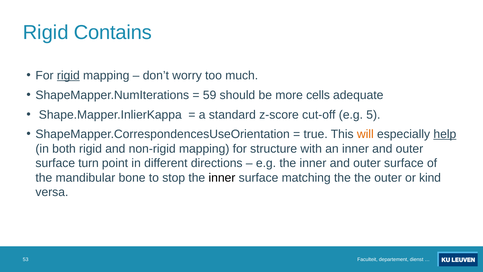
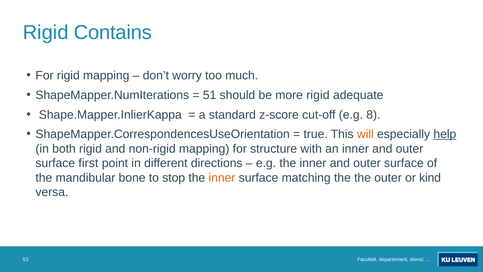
rigid underline: present -> none (68, 76)
59: 59 -> 51 (210, 95)
more cells: cells -> rigid (318, 95)
5: 5 -> 8 (373, 115)
turn: turn -> first (88, 163)
inner colour: black -> orange (222, 178)
